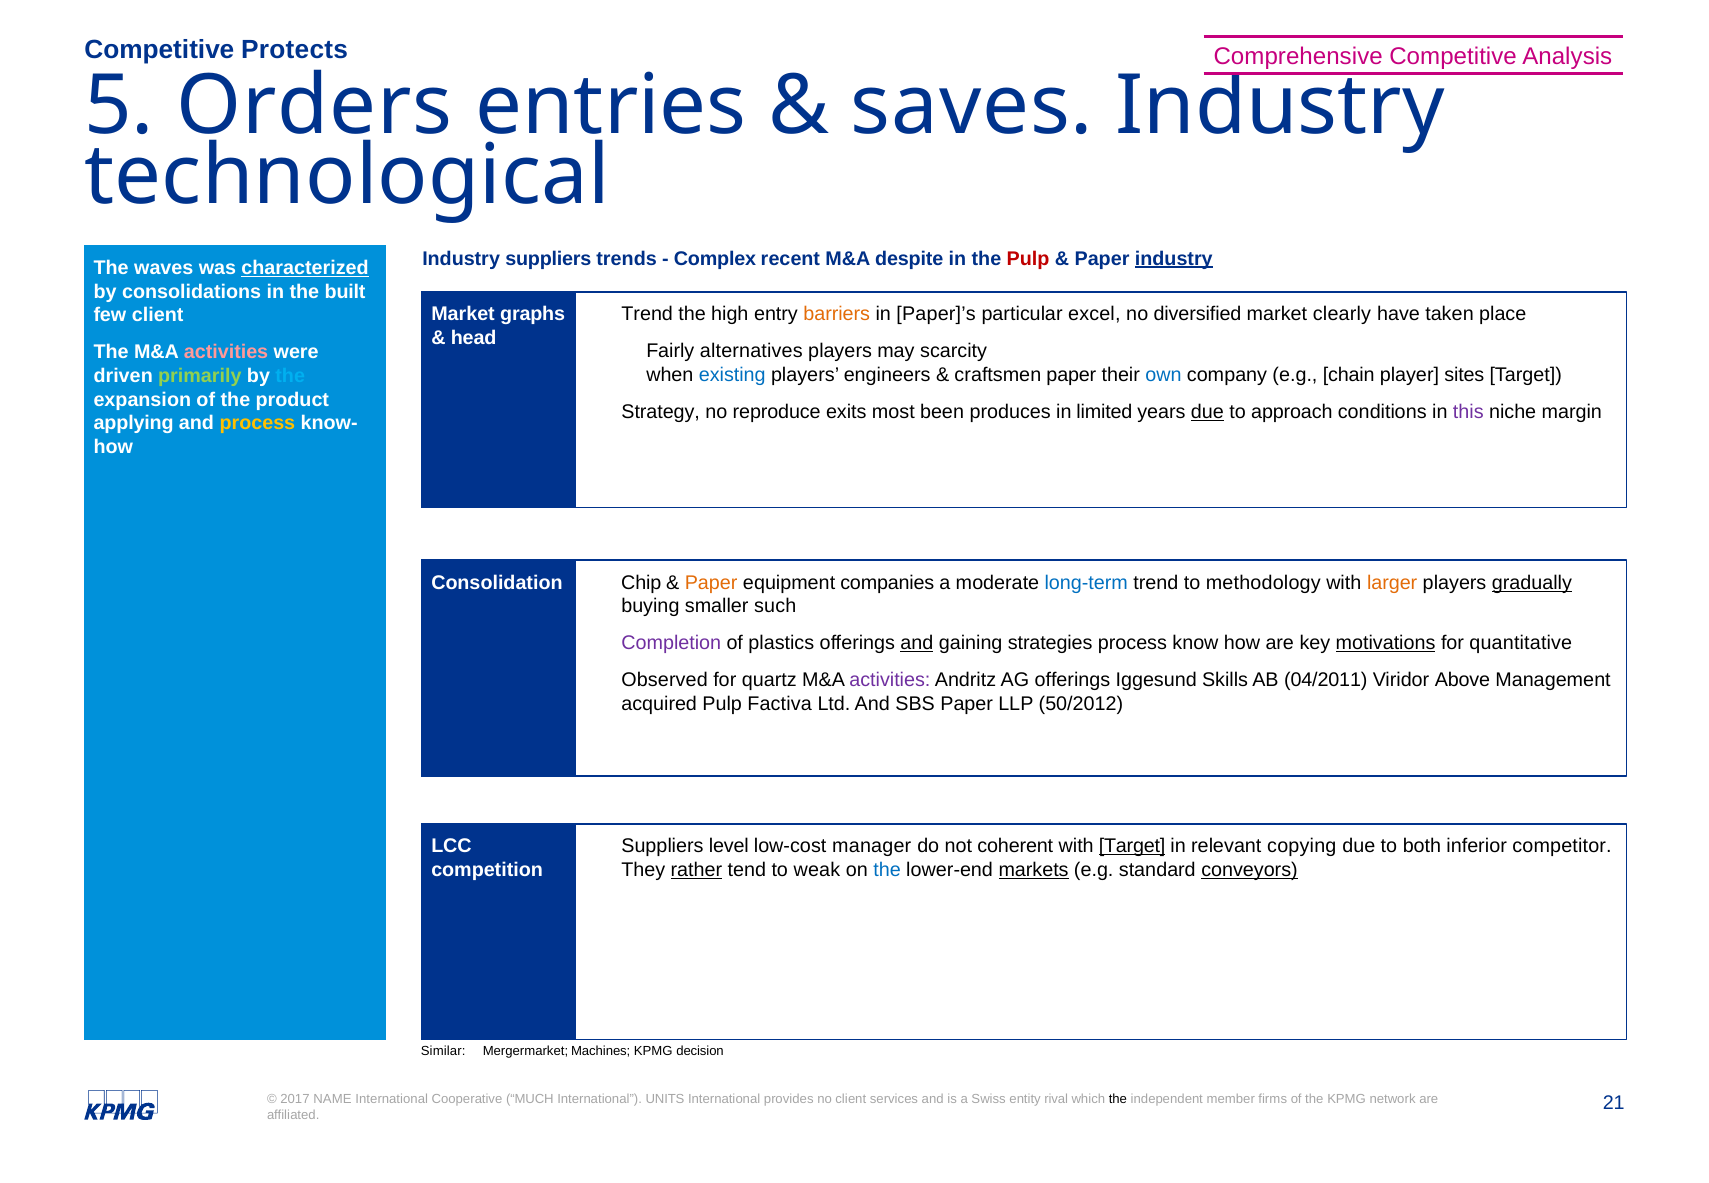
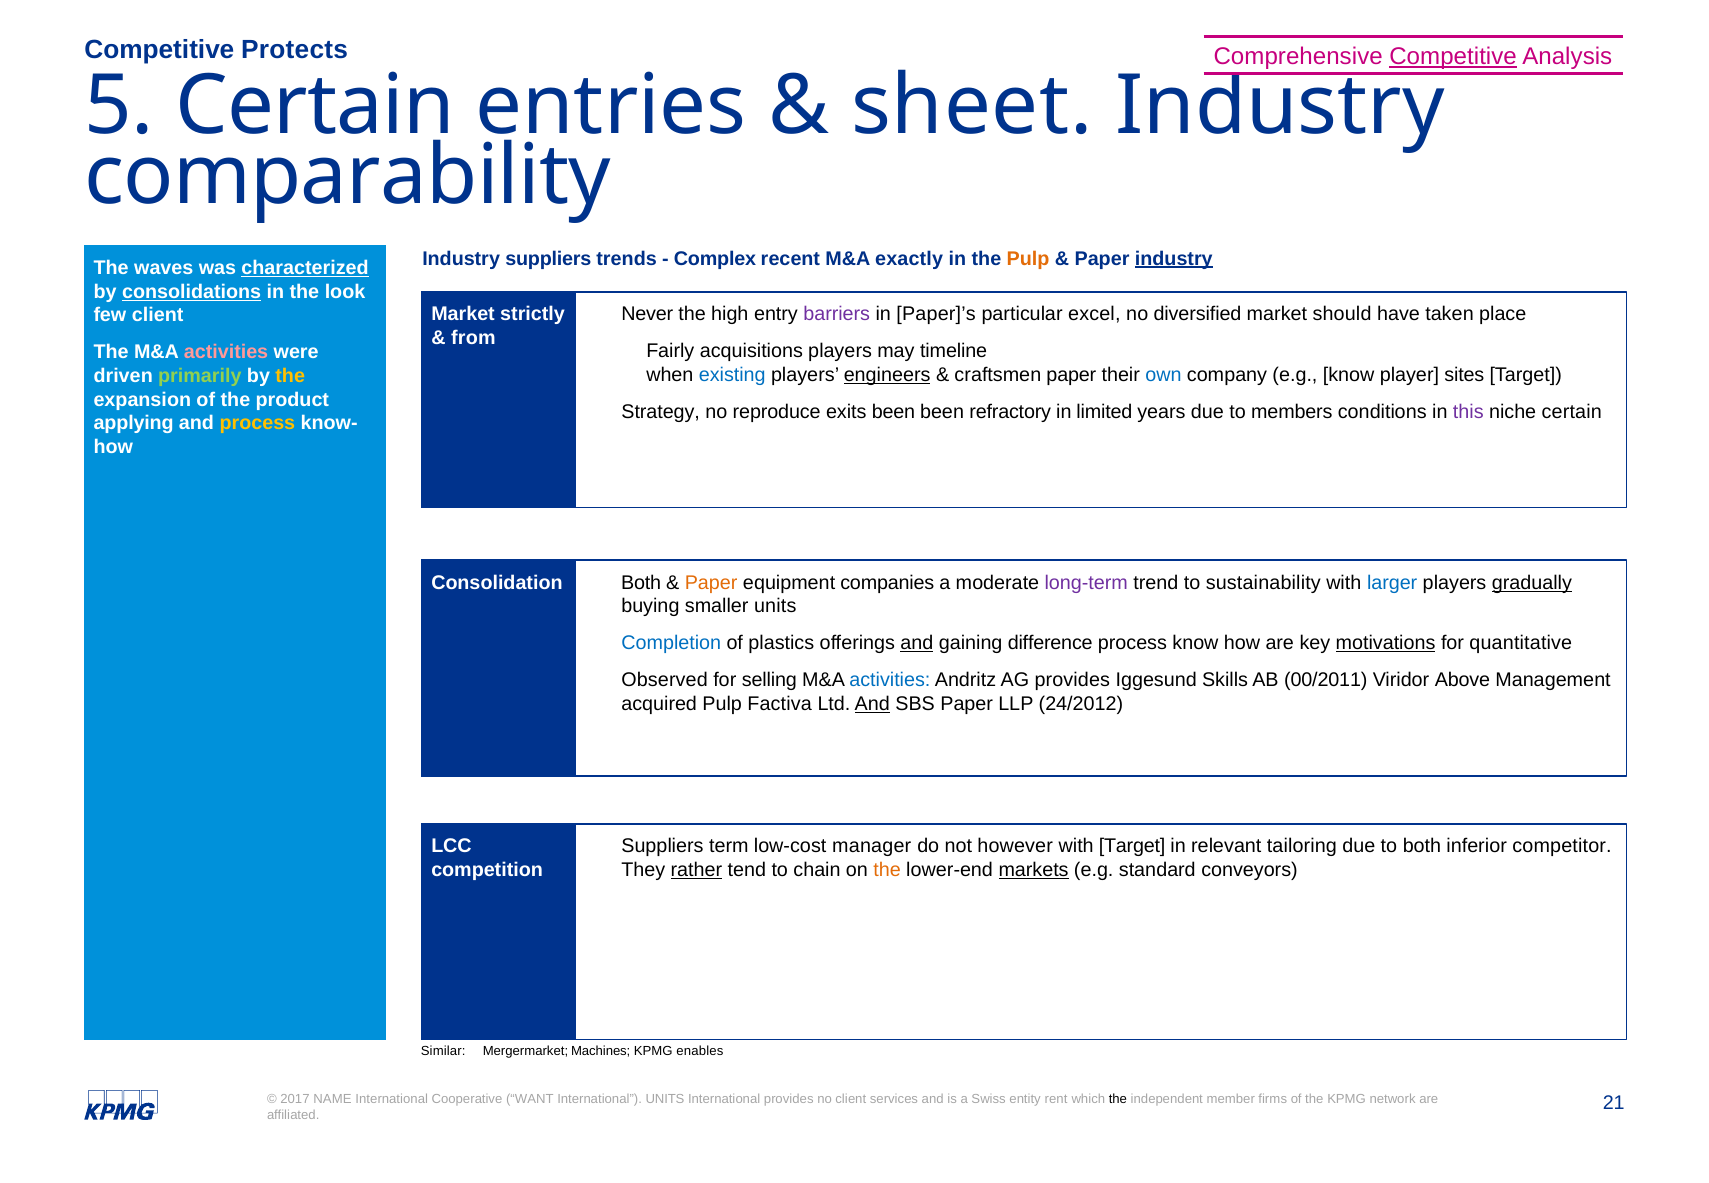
Competitive underline: none -> present (1453, 57)
5 Orders: Orders -> Certain (315, 106)
saves: saves -> sheet (972, 106)
technological: technological -> comparability (348, 176)
despite: despite -> exactly (909, 259)
Pulp colour: red -> orange (1028, 259)
consolidations underline: none -> present (192, 292)
built: built -> look (345, 292)
Trend: Trend -> Never (647, 314)
barriers colour: orange -> purple (837, 314)
clearly: clearly -> should (1342, 314)
graphs: graphs -> strictly (533, 314)
head: head -> from (473, 338)
alternatives: alternatives -> acquisitions (751, 351)
scarcity: scarcity -> timeline (954, 351)
engineers underline: none -> present (887, 375)
e.g chain: chain -> know (1349, 375)
the colour: light blue -> yellow (290, 376)
exits most: most -> been (893, 412)
produces: produces -> refractory (1010, 412)
due underline: present -> none (1207, 412)
approach: approach -> members (1292, 412)
niche margin: margin -> certain (1572, 412)
Chip: Chip -> Both (641, 583)
long-term colour: blue -> purple (1086, 583)
methodology: methodology -> sustainability (1263, 583)
larger colour: orange -> blue (1392, 583)
smaller such: such -> units (775, 606)
Completion colour: purple -> blue (671, 643)
strategies: strategies -> difference (1050, 643)
quartz: quartz -> selling (769, 680)
activities colour: purple -> blue (890, 680)
AG offerings: offerings -> provides (1072, 680)
04/2011: 04/2011 -> 00/2011 (1326, 680)
And underline: none -> present (872, 704)
50/2012: 50/2012 -> 24/2012 (1081, 704)
level: level -> term (729, 846)
coherent: coherent -> however (1015, 846)
Target underline: present -> none (1132, 846)
copying: copying -> tailoring (1302, 846)
weak: weak -> chain (817, 870)
the colour: blue -> orange (887, 870)
conveyors underline: present -> none (1250, 870)
decision: decision -> enables (700, 1051)
MUCH: MUCH -> WANT (530, 1099)
rival: rival -> rent (1056, 1099)
